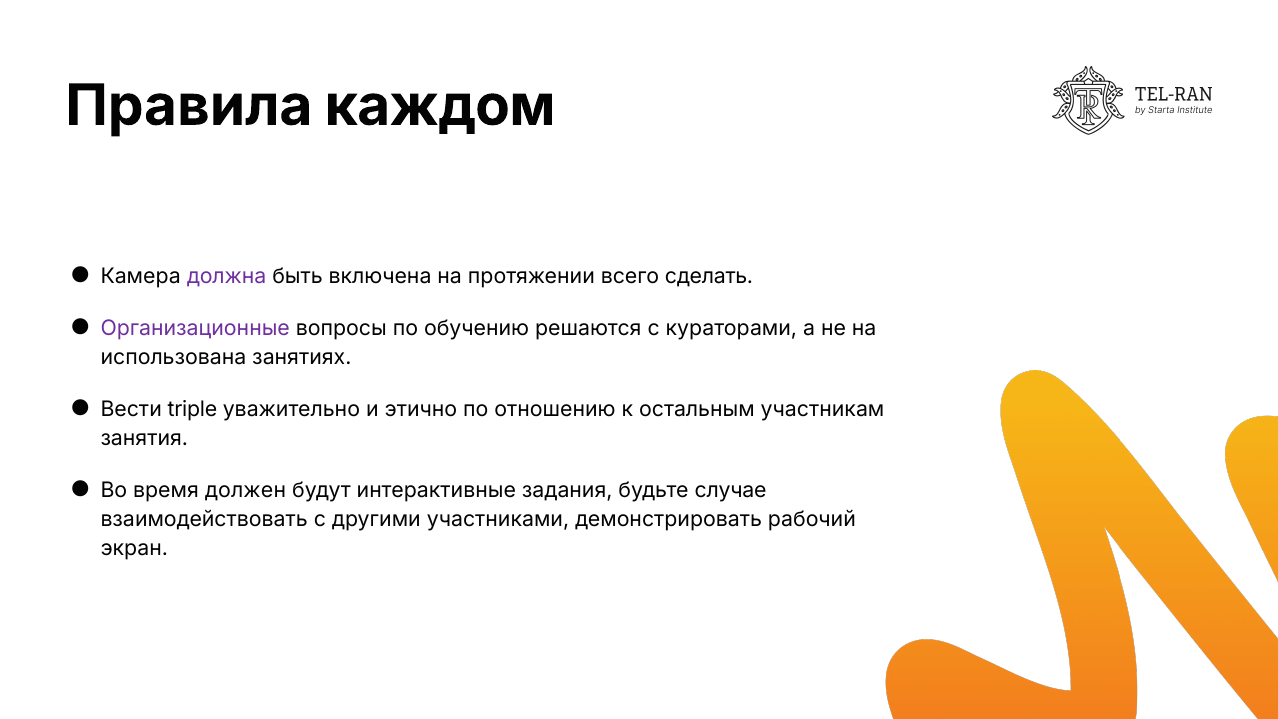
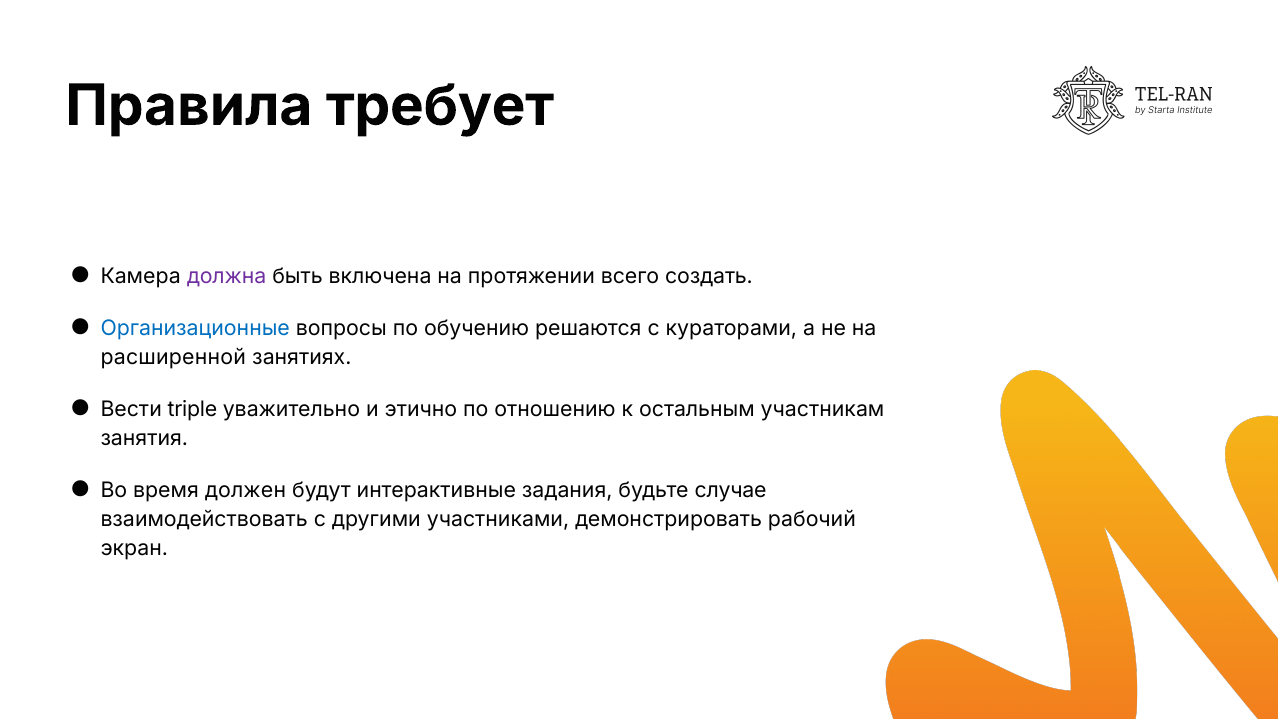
каждом: каждом -> требует (440, 106)
сделать: сделать -> создать (709, 276)
Организационные colour: purple -> blue (195, 328)
использована: использована -> расширенной (173, 357)
